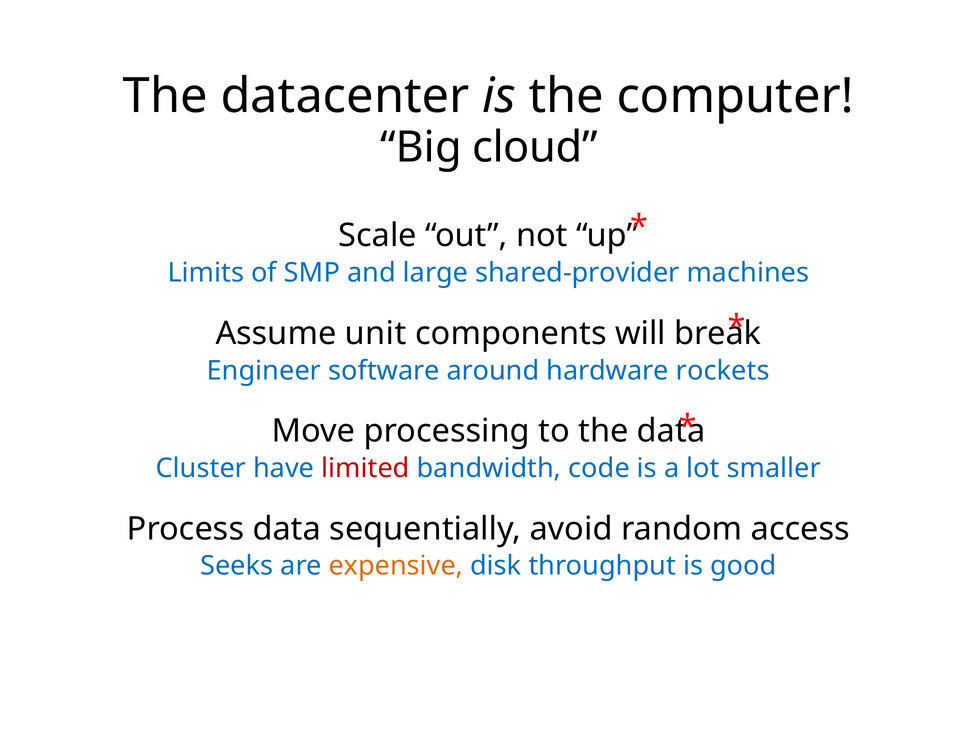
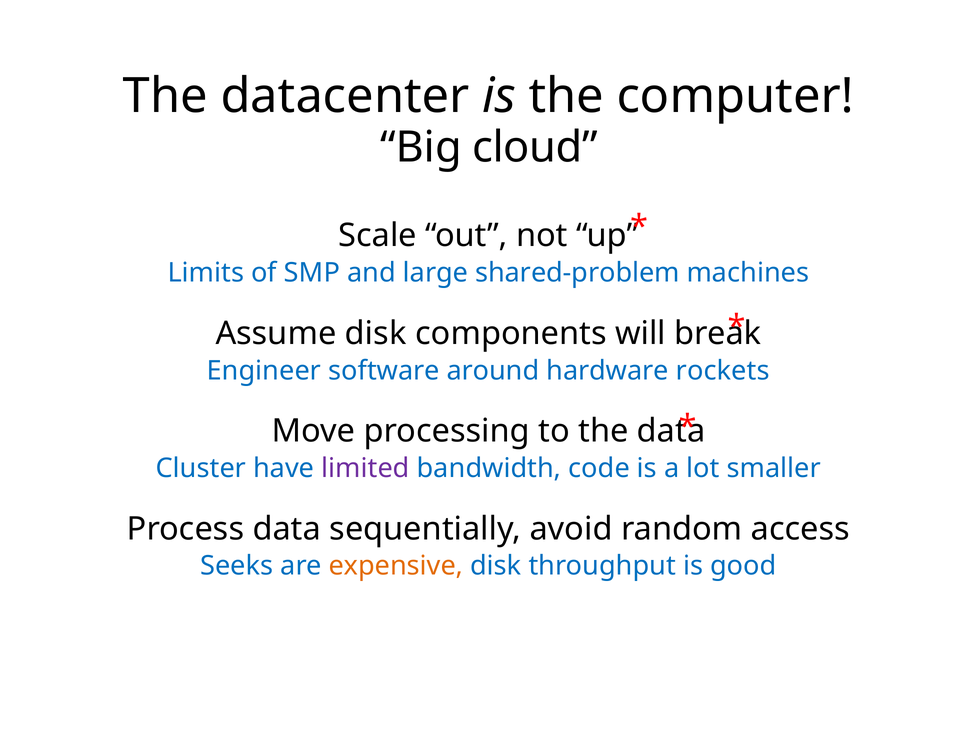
shared-provider: shared-provider -> shared-problem (577, 273)
Assume unit: unit -> disk (376, 334)
limited colour: red -> purple (366, 469)
